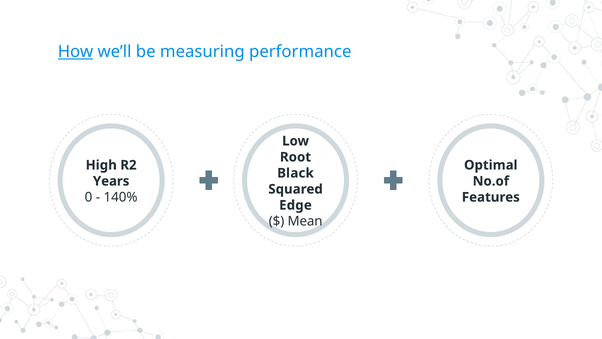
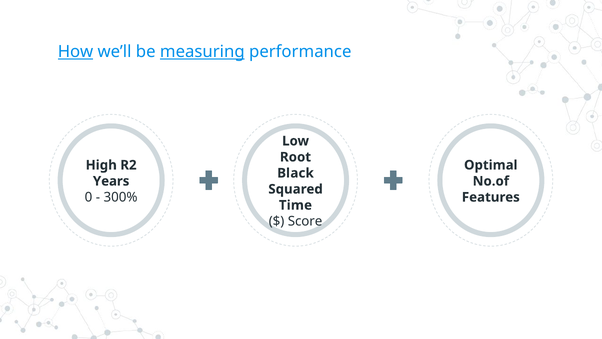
measuring underline: none -> present (202, 52)
140%: 140% -> 300% (121, 197)
Edge: Edge -> Time (295, 205)
Mean: Mean -> Score (305, 221)
